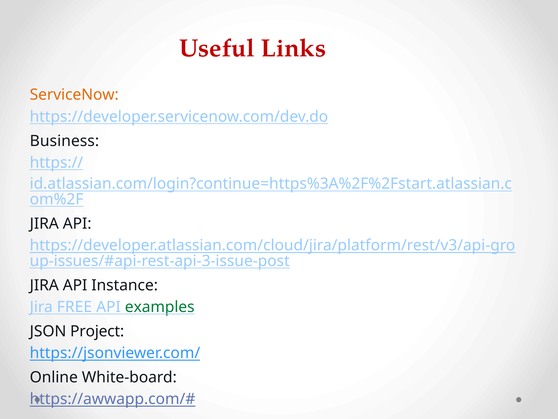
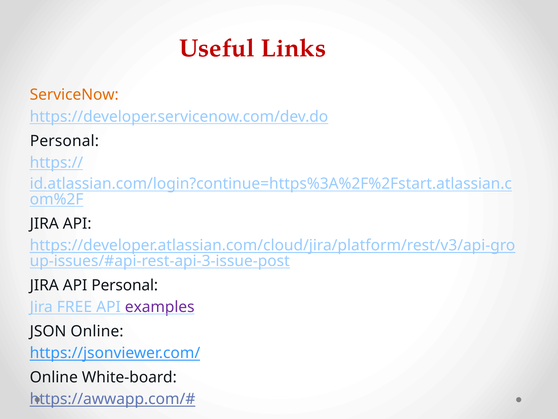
Business: Business -> Personal (64, 141)
API Instance: Instance -> Personal (125, 285)
examples colour: green -> purple (160, 307)
JSON Project: Project -> Online (97, 331)
